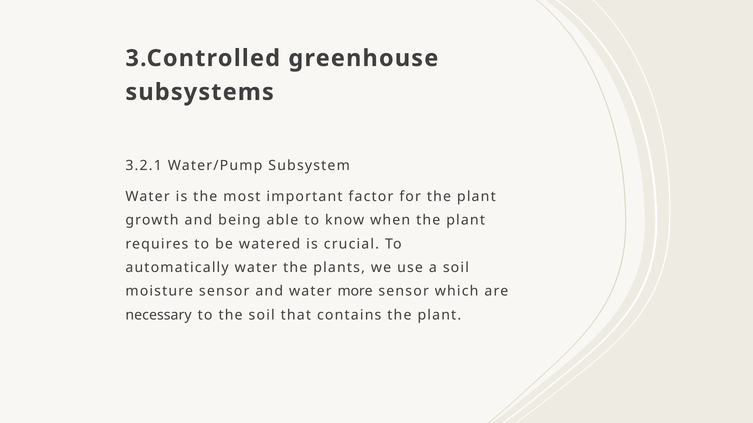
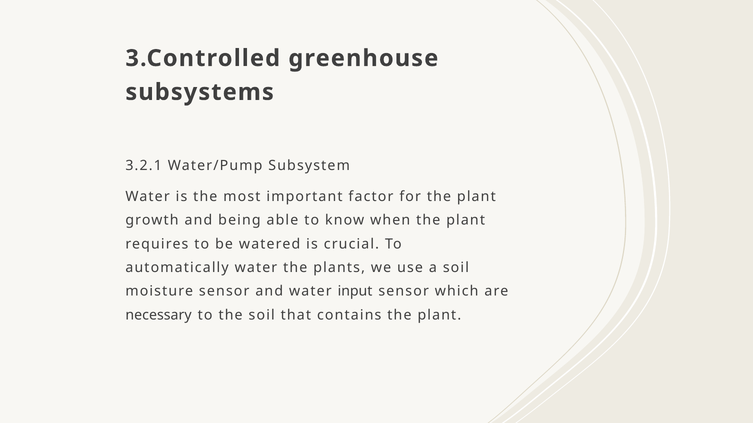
more: more -> input (355, 292)
